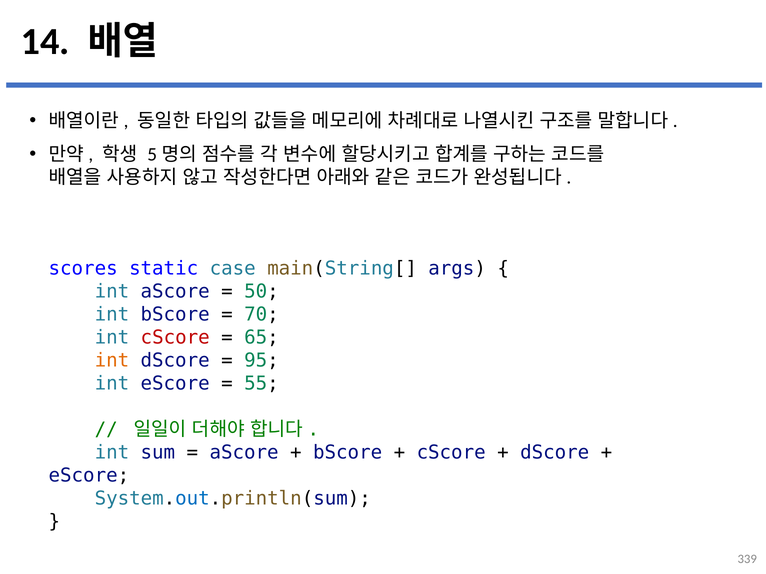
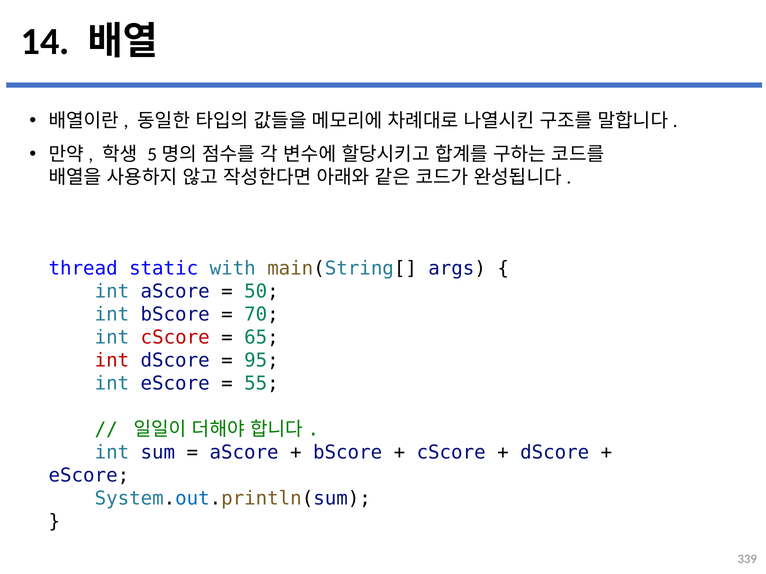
scores: scores -> thread (83, 269)
case: case -> with (233, 269)
int colour: orange -> red (112, 361)
